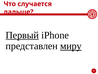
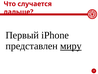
Первый underline: present -> none (22, 35)
